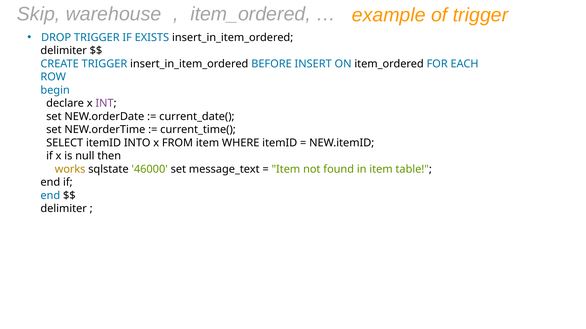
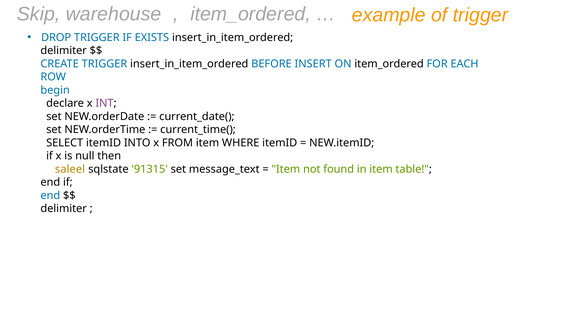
works: works -> saleel (70, 169)
46000: 46000 -> 91315 (150, 169)
